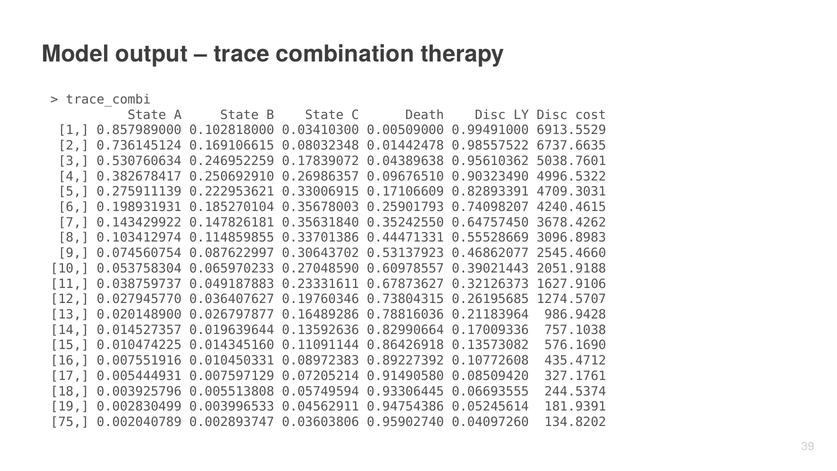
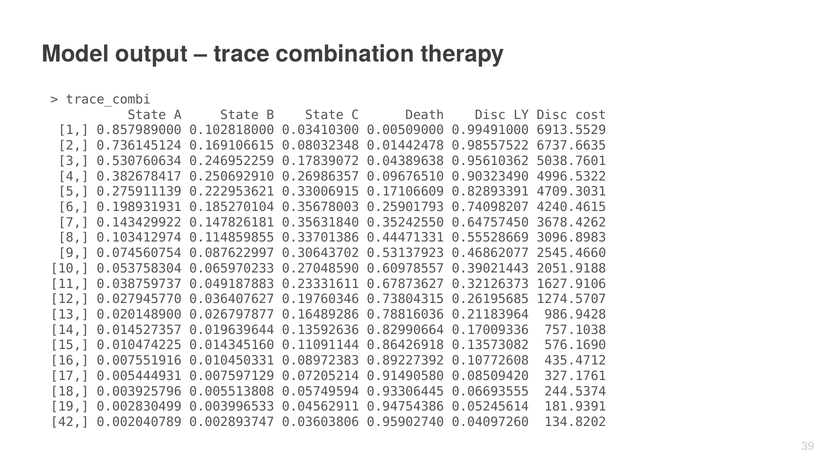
75: 75 -> 42 (70, 422)
